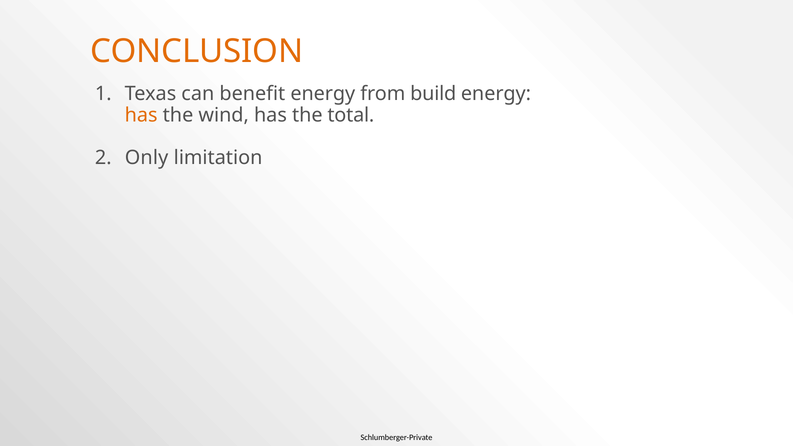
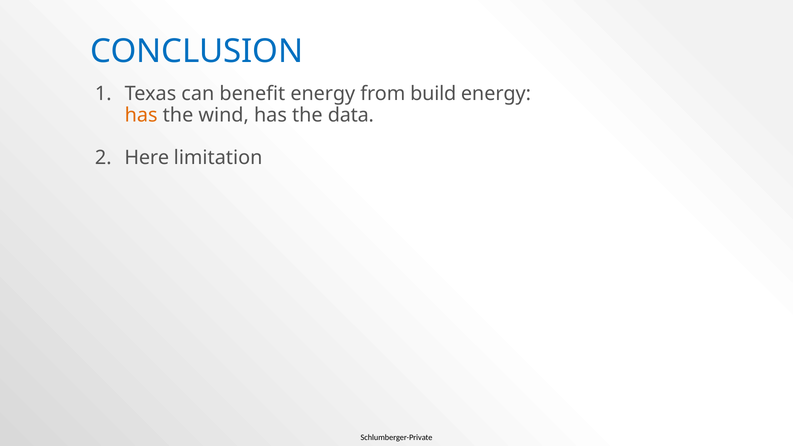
CONCLUSION colour: orange -> blue (197, 51)
total: total -> data (351, 115)
Only: Only -> Here (147, 158)
